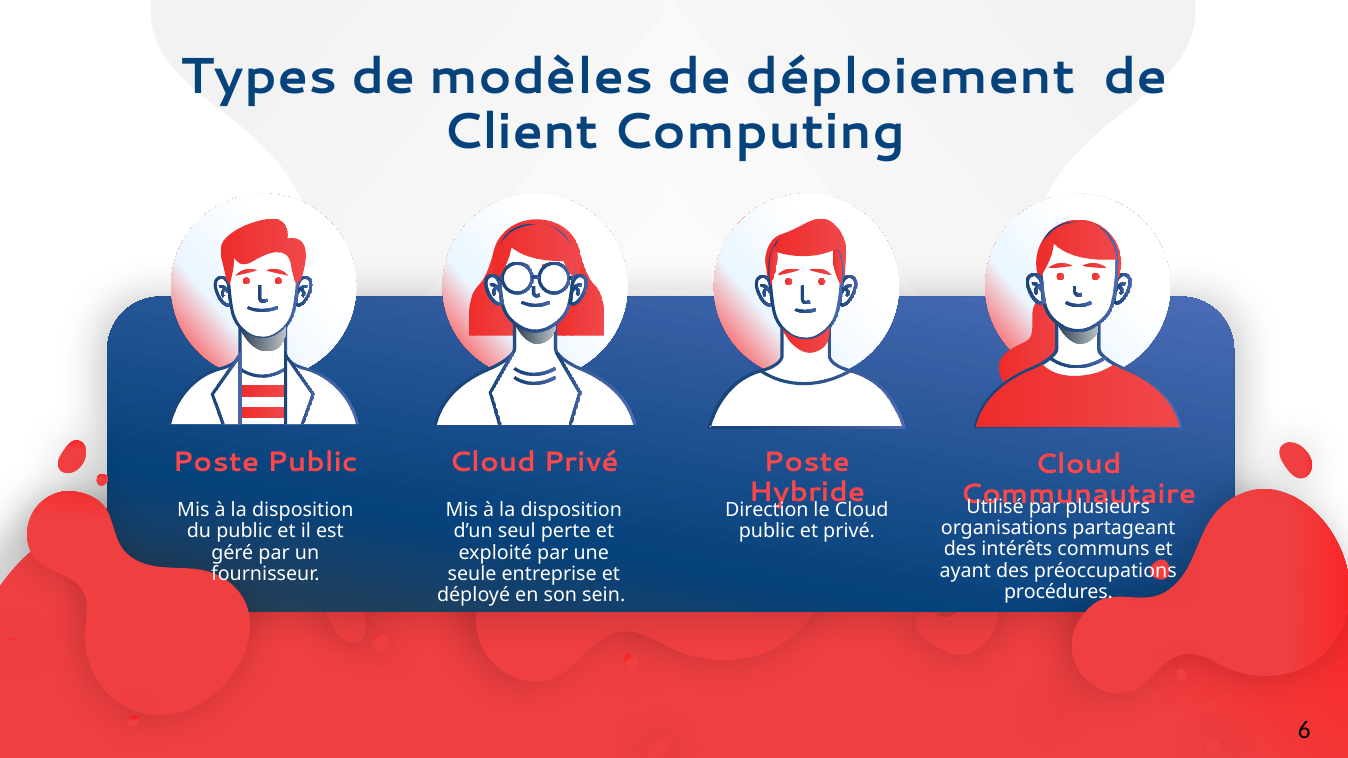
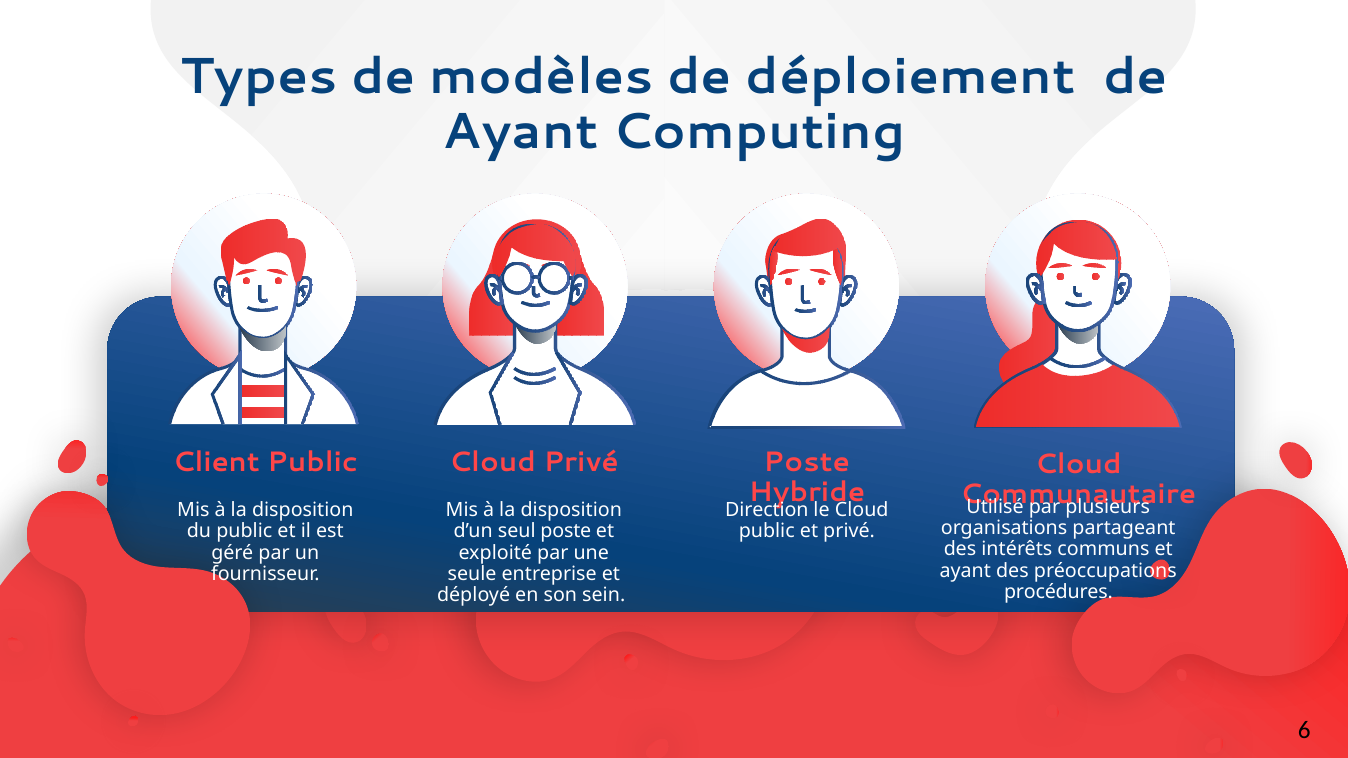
Client: Client -> Ayant (521, 132)
Poste: Poste -> Client (216, 463)
seul perte: perte -> poste (566, 532)
